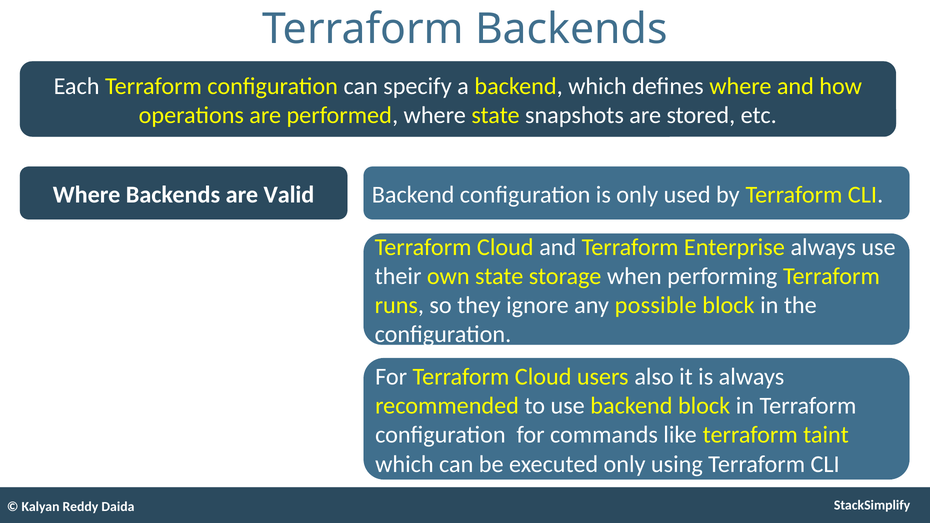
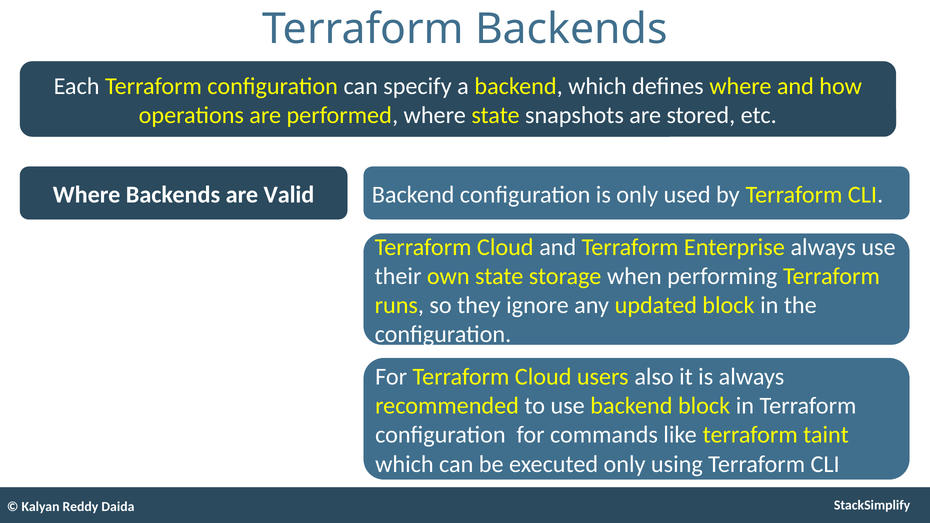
possible: possible -> updated (656, 305)
